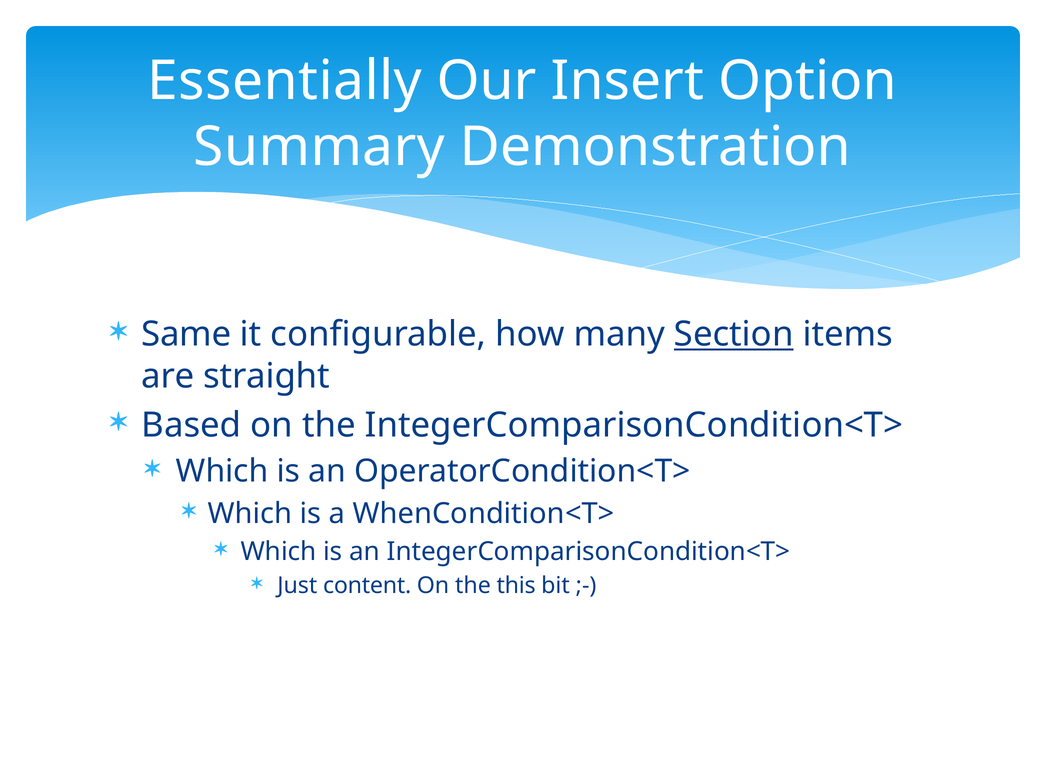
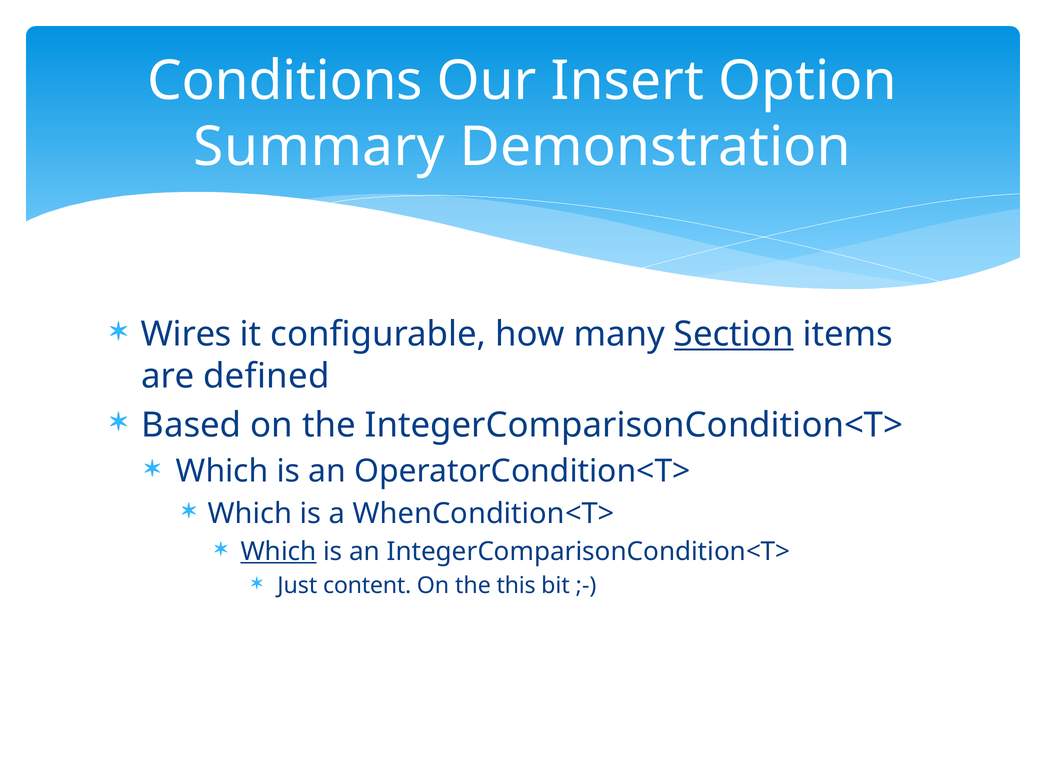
Essentially: Essentially -> Conditions (285, 81)
Same: Same -> Wires (186, 334)
straight: straight -> defined (266, 376)
Which underline: none -> present (279, 551)
